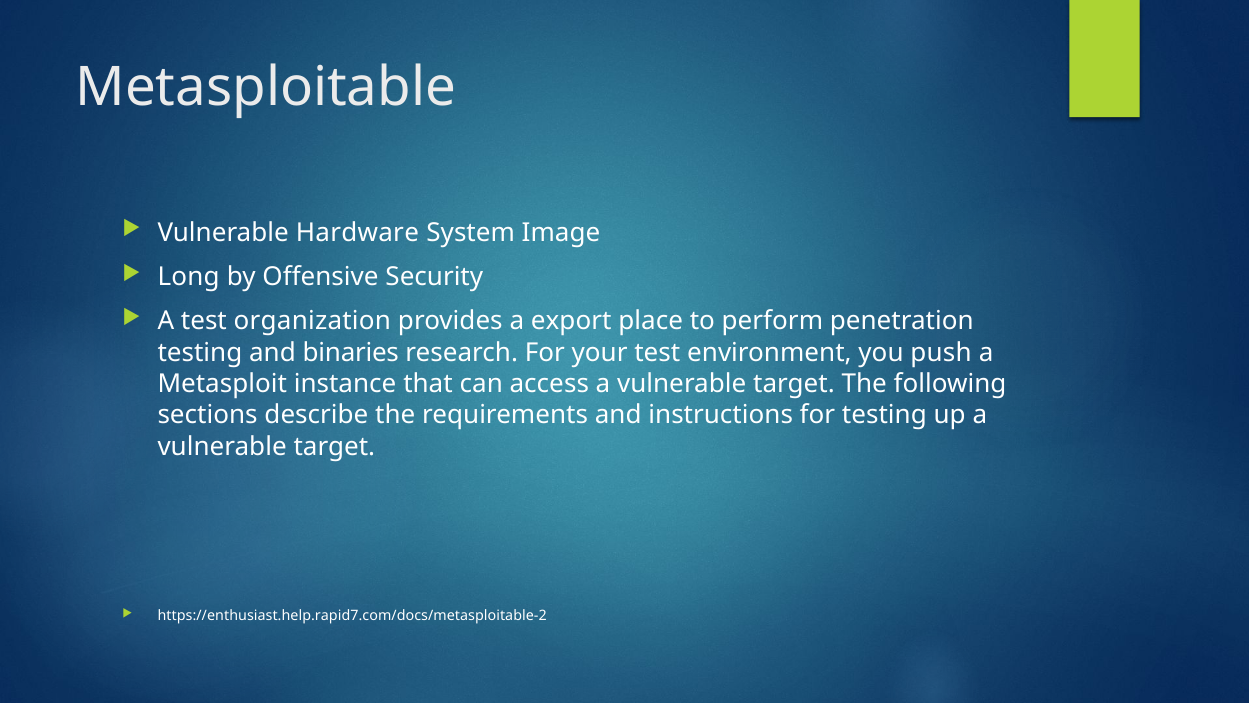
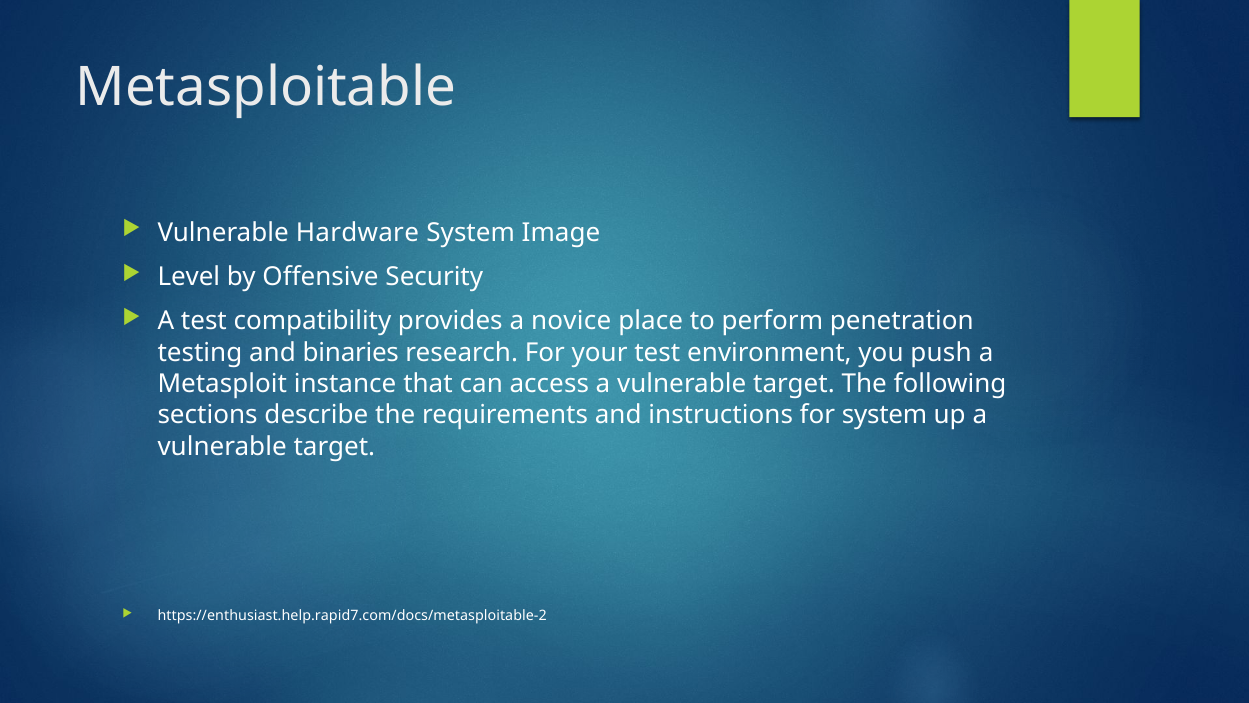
Long: Long -> Level (189, 277)
organization: organization -> compatibility (313, 321)
export: export -> novice (571, 321)
for testing: testing -> system (885, 415)
